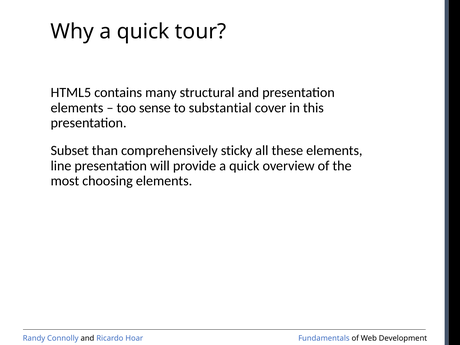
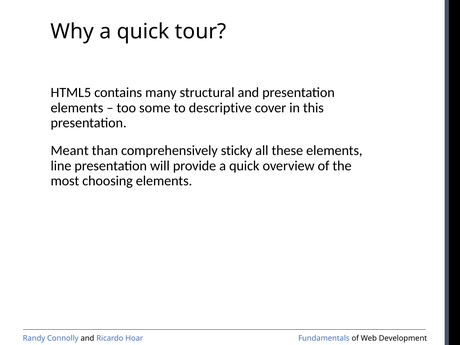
sense: sense -> some (155, 108)
substantial: substantial -> descriptive (220, 108)
Subset: Subset -> Meant (70, 151)
